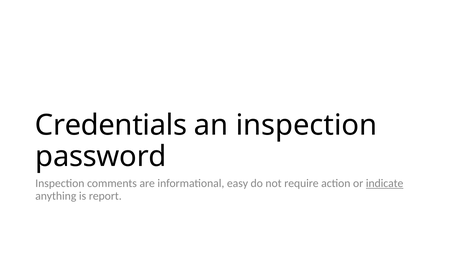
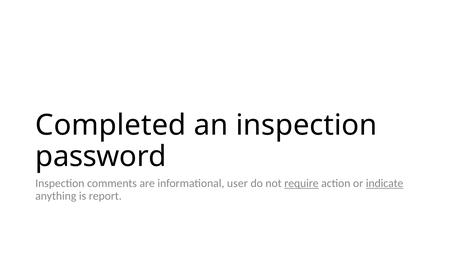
Credentials: Credentials -> Completed (111, 125)
easy: easy -> user (237, 183)
require underline: none -> present (301, 183)
